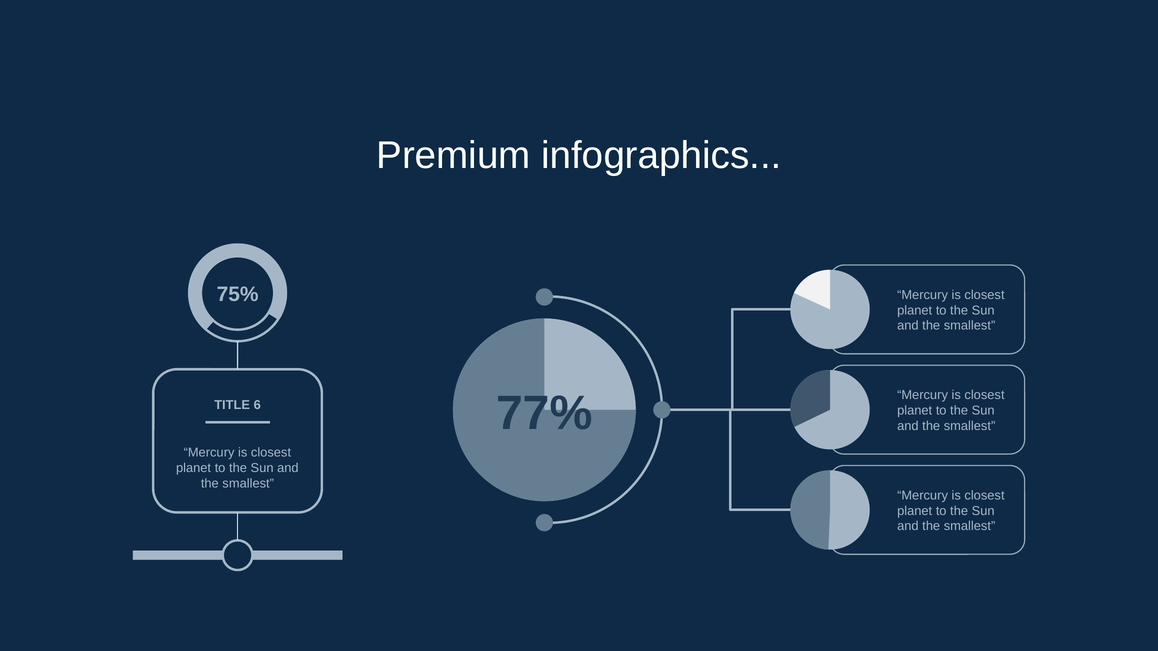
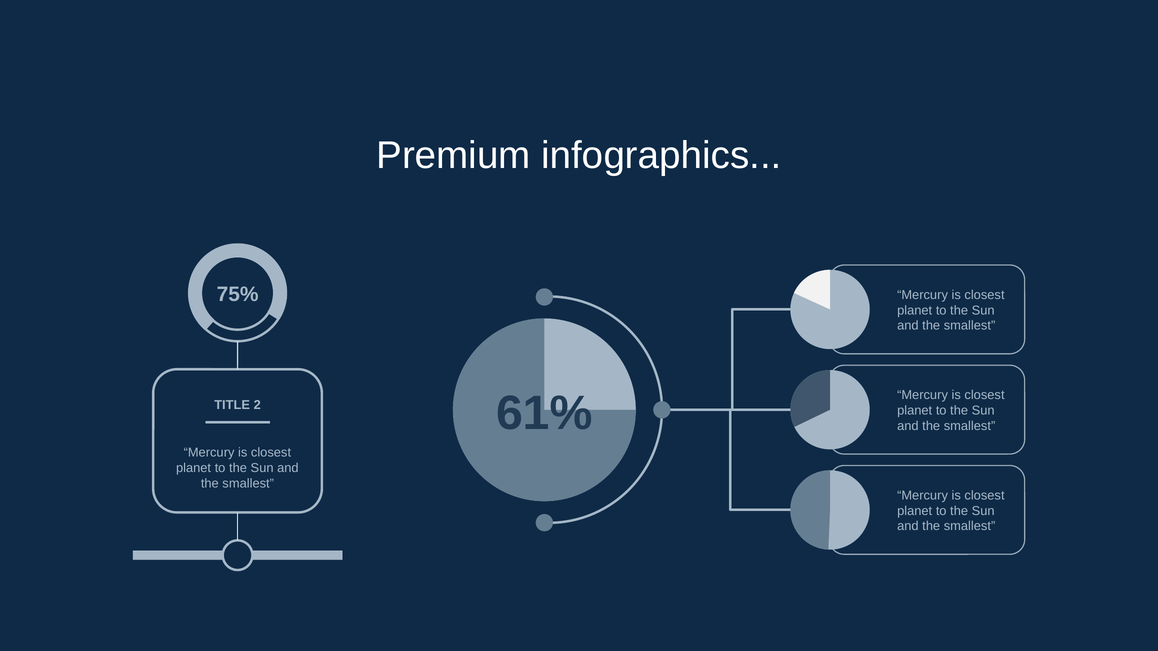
77%: 77% -> 61% (544, 413)
6: 6 -> 2 (257, 405)
